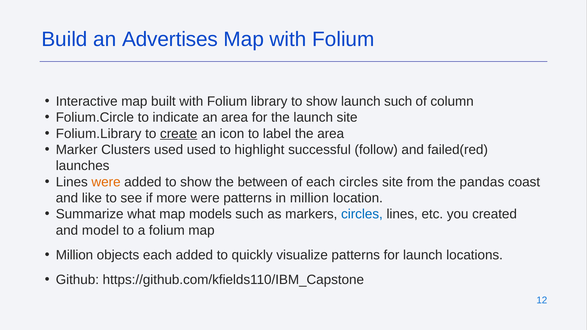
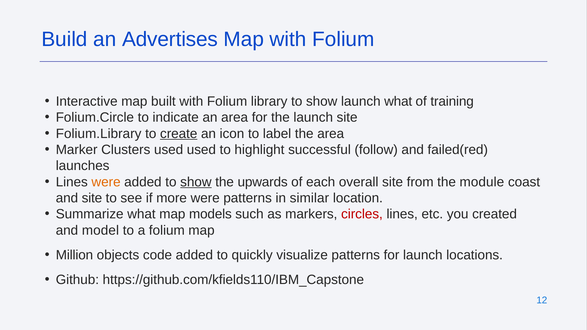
launch such: such -> what (398, 101)
column: column -> training (452, 101)
show underline: none -> present (196, 182)
between: between -> upwards (263, 182)
each circles: circles -> overall (359, 182)
pandas: pandas -> module (482, 182)
and like: like -> site (92, 198)
in million: million -> similar (309, 198)
circles colour: blue -> red (362, 214)
objects each: each -> code (158, 255)
